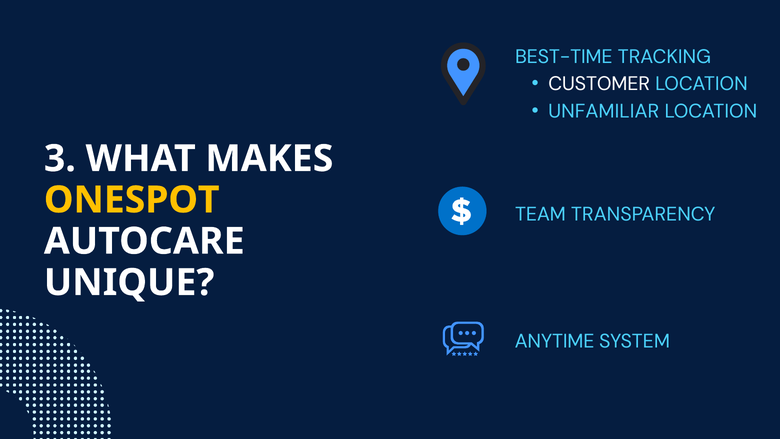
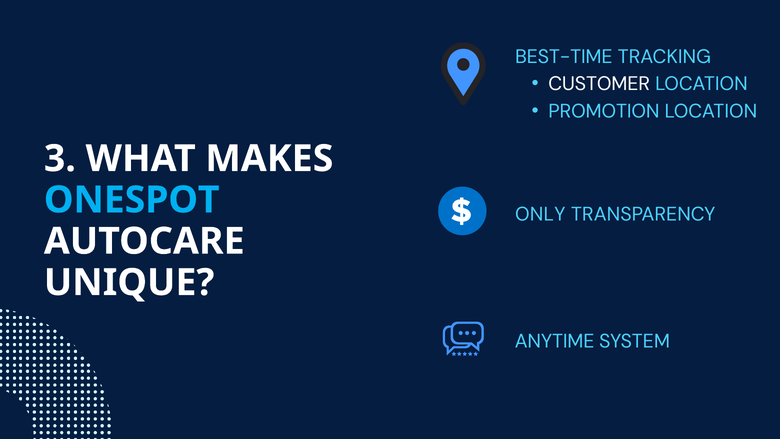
UNFAMILIAR: UNFAMILIAR -> PROMOTION (604, 111)
ONESPOT colour: yellow -> light blue (132, 200)
TEAM: TEAM -> ONLY (540, 214)
